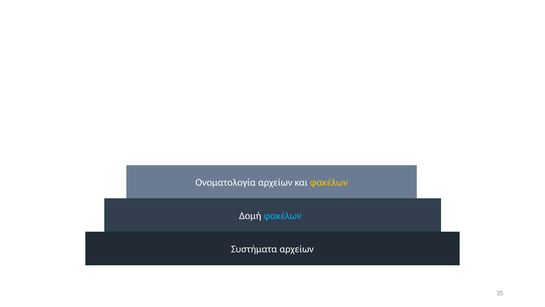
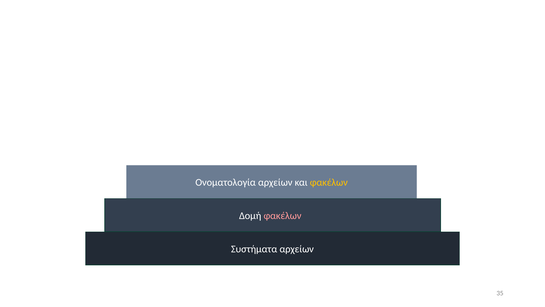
φακέλων colour: light blue -> pink (283, 216)
